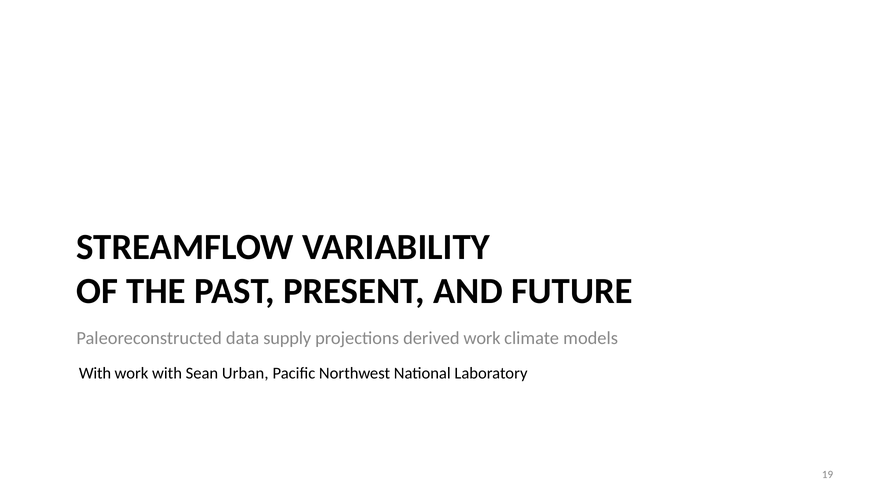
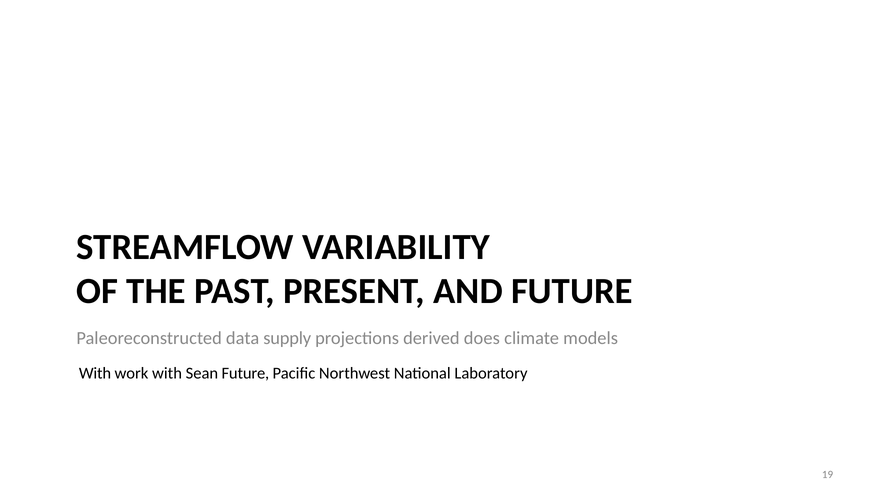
derived work: work -> does (482, 338)
Sean Urban: Urban -> Future (245, 374)
